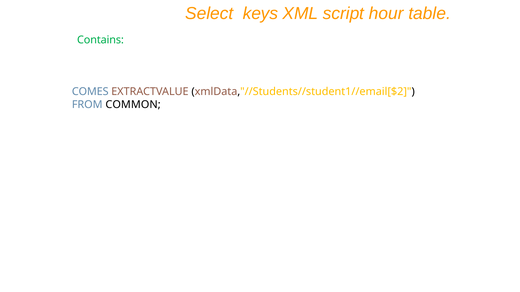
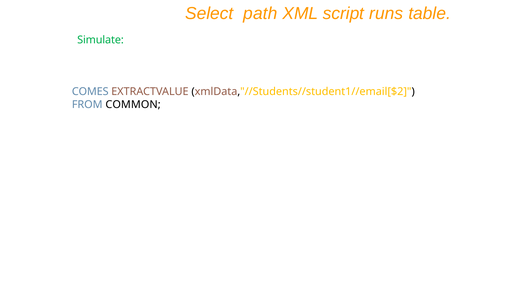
keys: keys -> path (260, 14)
hour: hour -> runs (386, 14)
Contains: Contains -> Simulate (100, 40)
